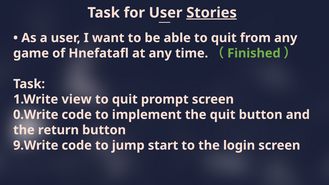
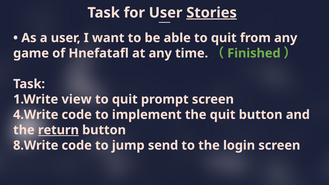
0.Write: 0.Write -> 4.Write (36, 115)
return underline: none -> present (58, 130)
9.Write: 9.Write -> 8.Write (36, 145)
start: start -> send (163, 145)
